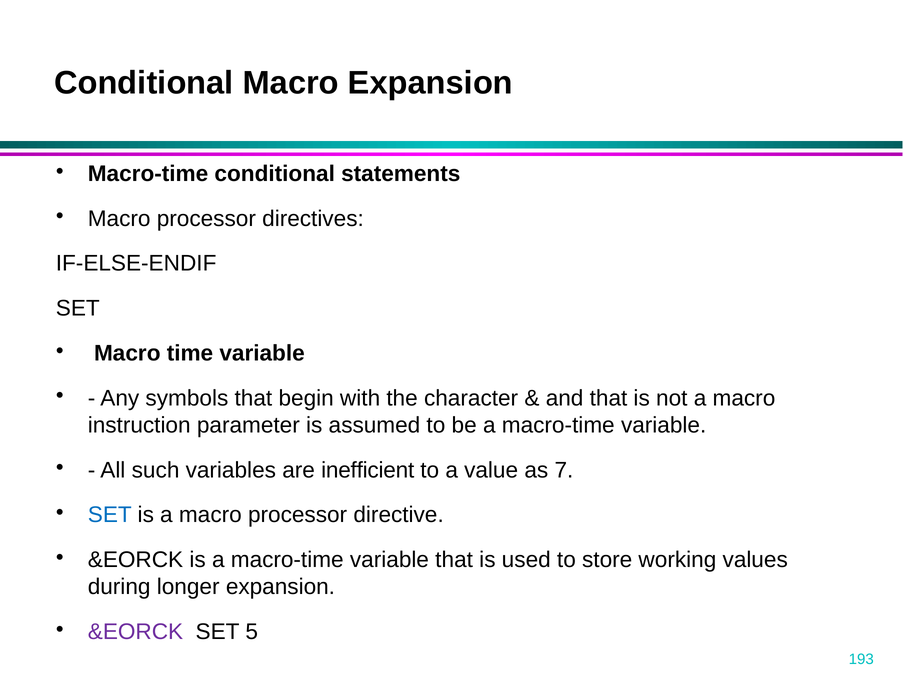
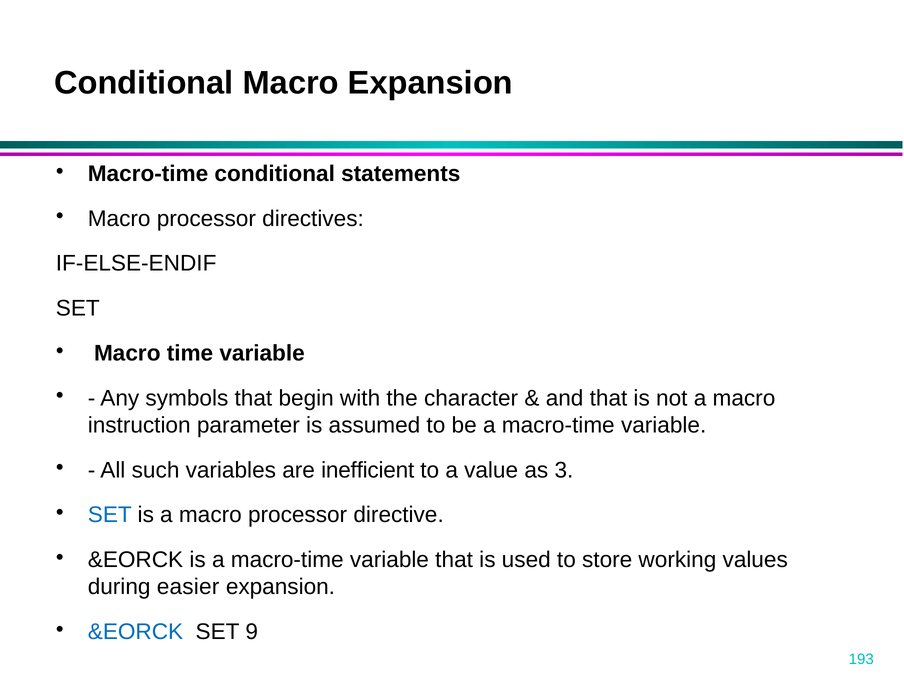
7: 7 -> 3 (564, 470)
longer: longer -> easier (188, 587)
&EORCK colour: purple -> blue (135, 632)
5: 5 -> 9 (252, 632)
